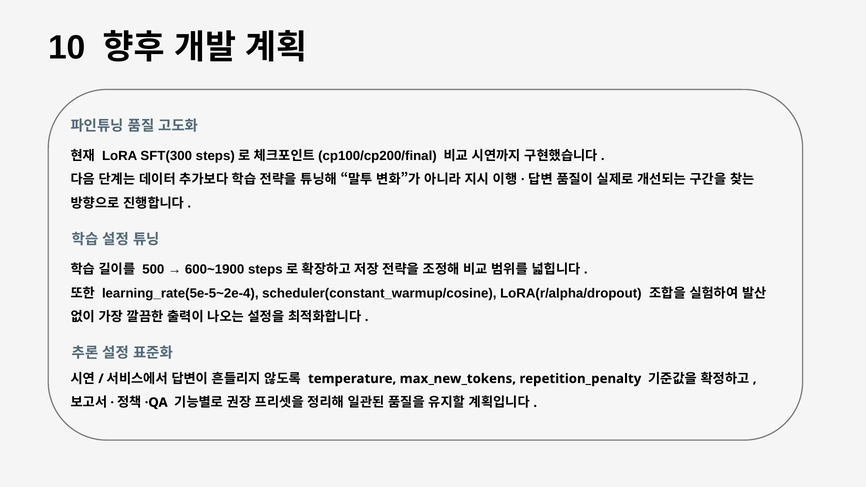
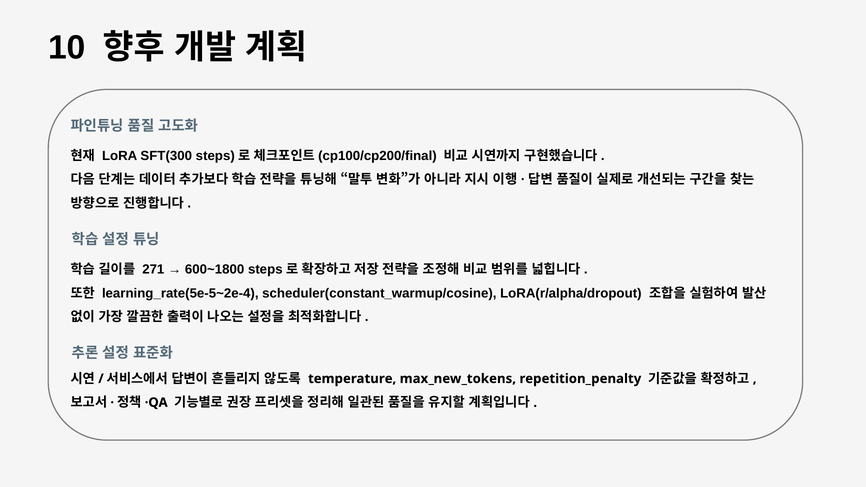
500: 500 -> 271 (153, 269)
600~1900: 600~1900 -> 600~1800 (215, 269)
